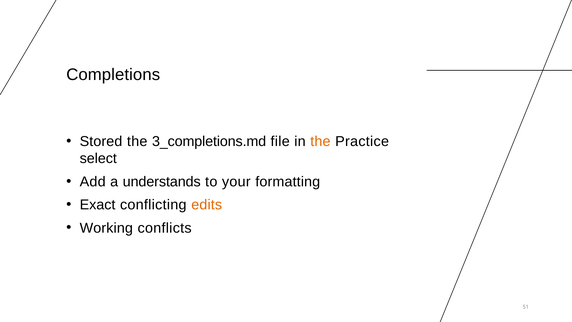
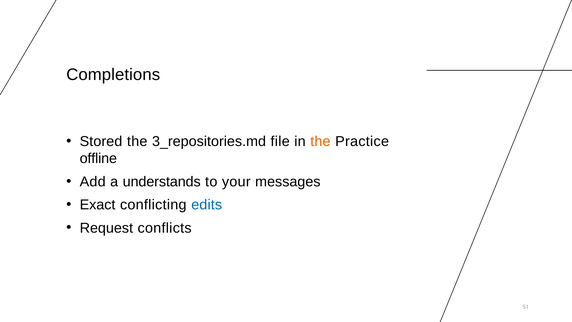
3_completions.md: 3_completions.md -> 3_repositories.md (209, 141)
select: select -> offline (98, 158)
formatting: formatting -> messages (288, 182)
edits colour: orange -> blue (207, 205)
Working: Working -> Request (106, 228)
